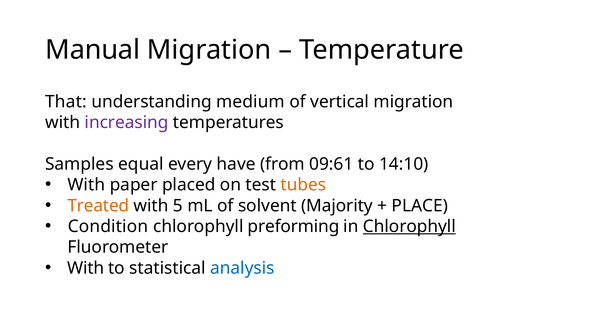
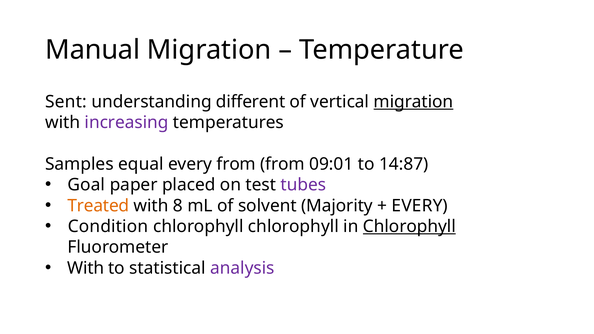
That: That -> Sent (66, 102)
medium: medium -> different (251, 102)
migration underline: none -> present (413, 102)
every have: have -> from (236, 164)
09:61: 09:61 -> 09:01 (331, 164)
14:10: 14:10 -> 14:87 (404, 164)
With: With -> Goal (86, 185)
tubes colour: orange -> purple (303, 185)
5: 5 -> 8 (178, 206)
PLACE: PLACE -> EVERY (420, 206)
chlorophyll preforming: preforming -> chlorophyll (293, 227)
analysis colour: blue -> purple (242, 268)
